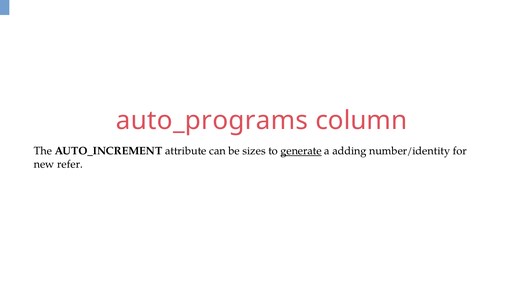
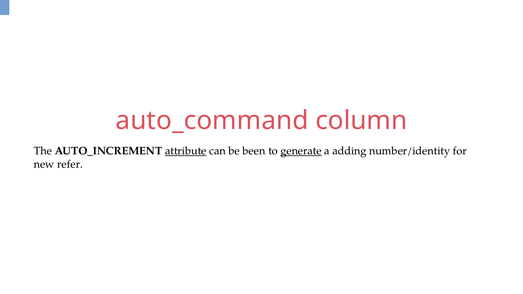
auto_programs: auto_programs -> auto_command (212, 121)
attribute underline: none -> present (186, 151)
sizes: sizes -> been (254, 151)
